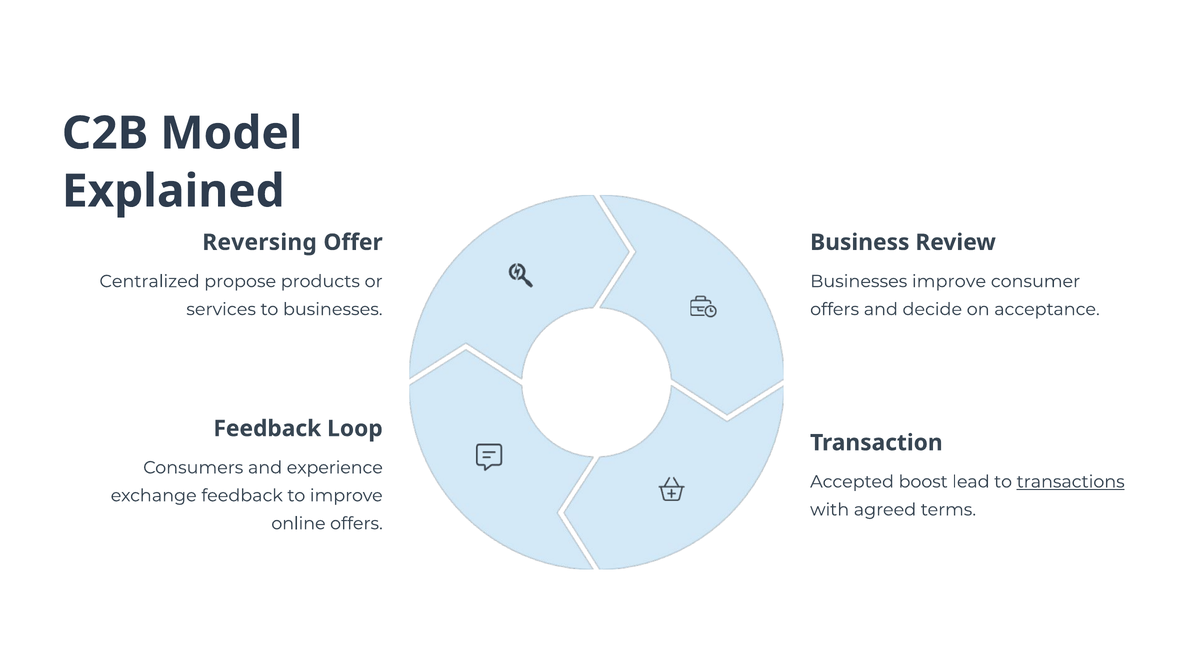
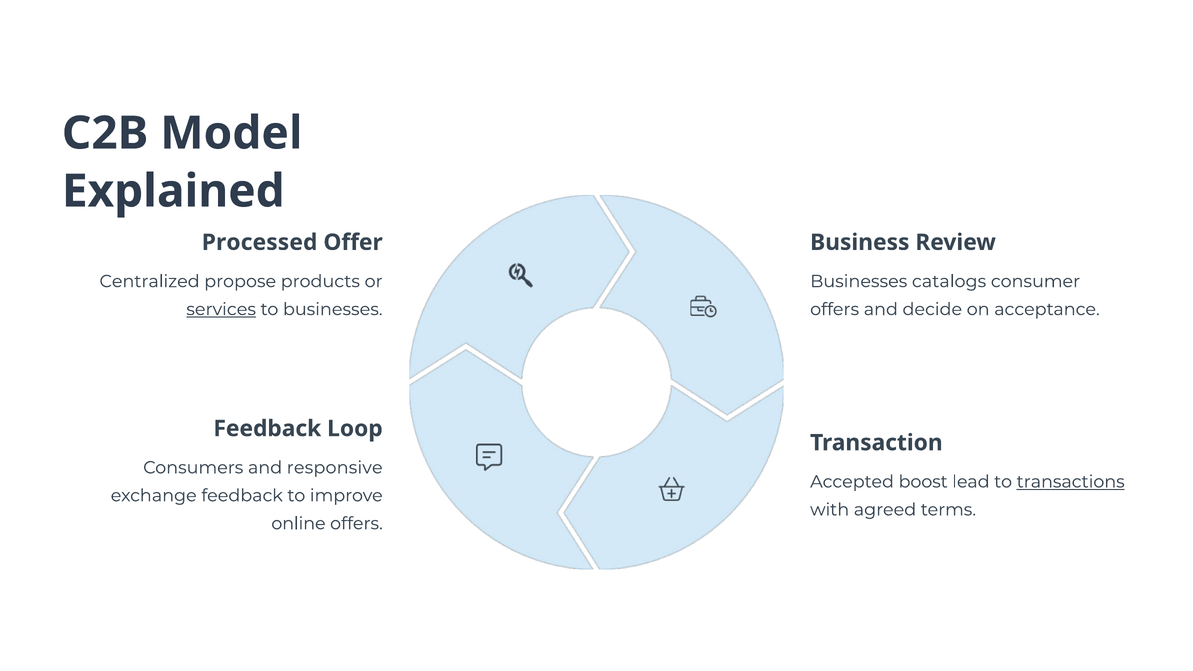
Reversing: Reversing -> Processed (260, 242)
Businesses improve: improve -> catalogs (949, 281)
services underline: none -> present (221, 309)
experience: experience -> responsive (335, 468)
